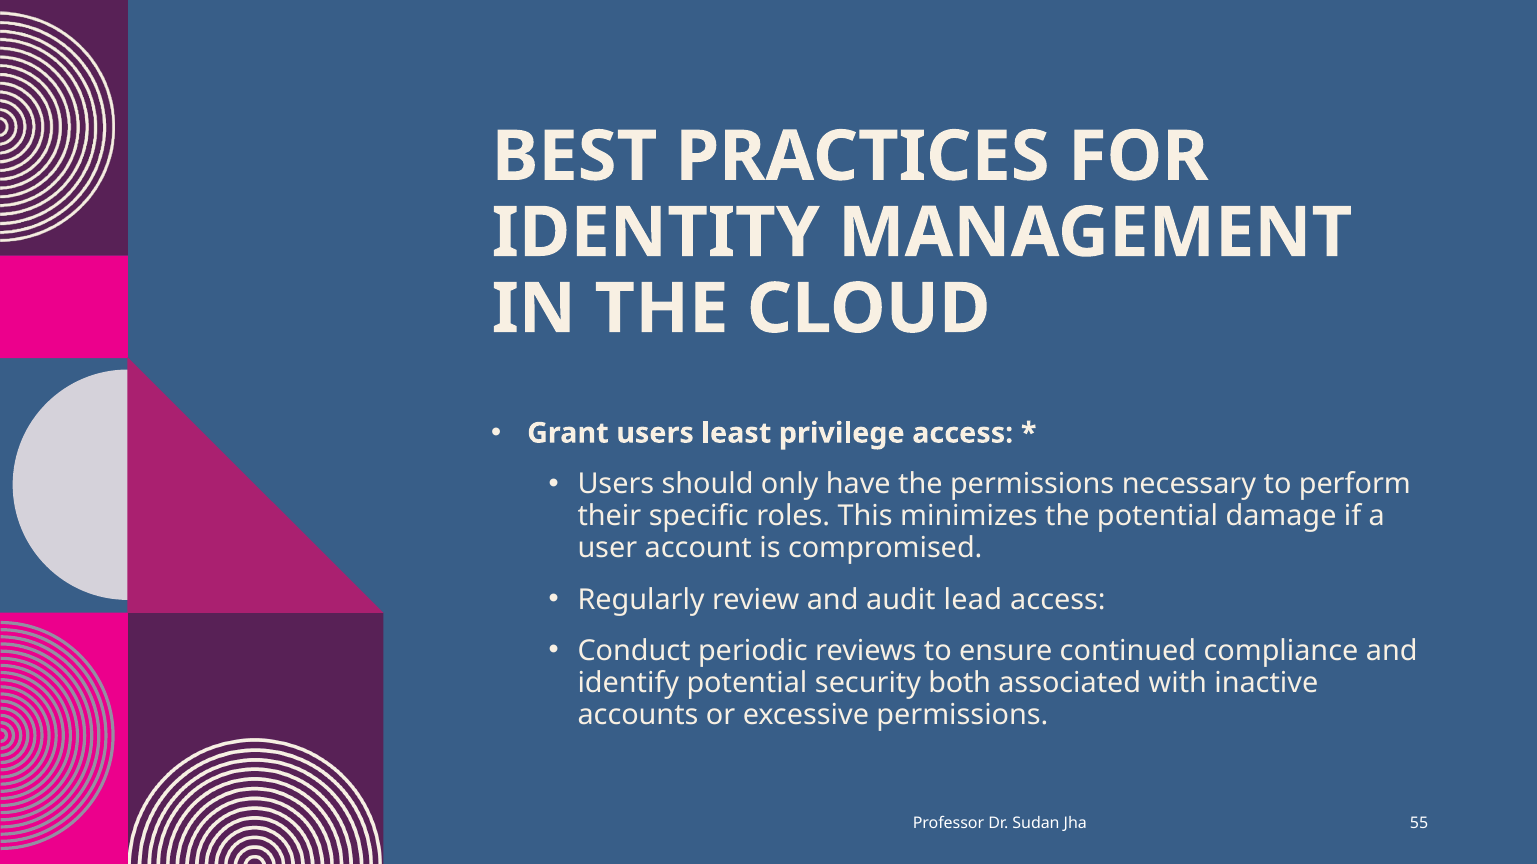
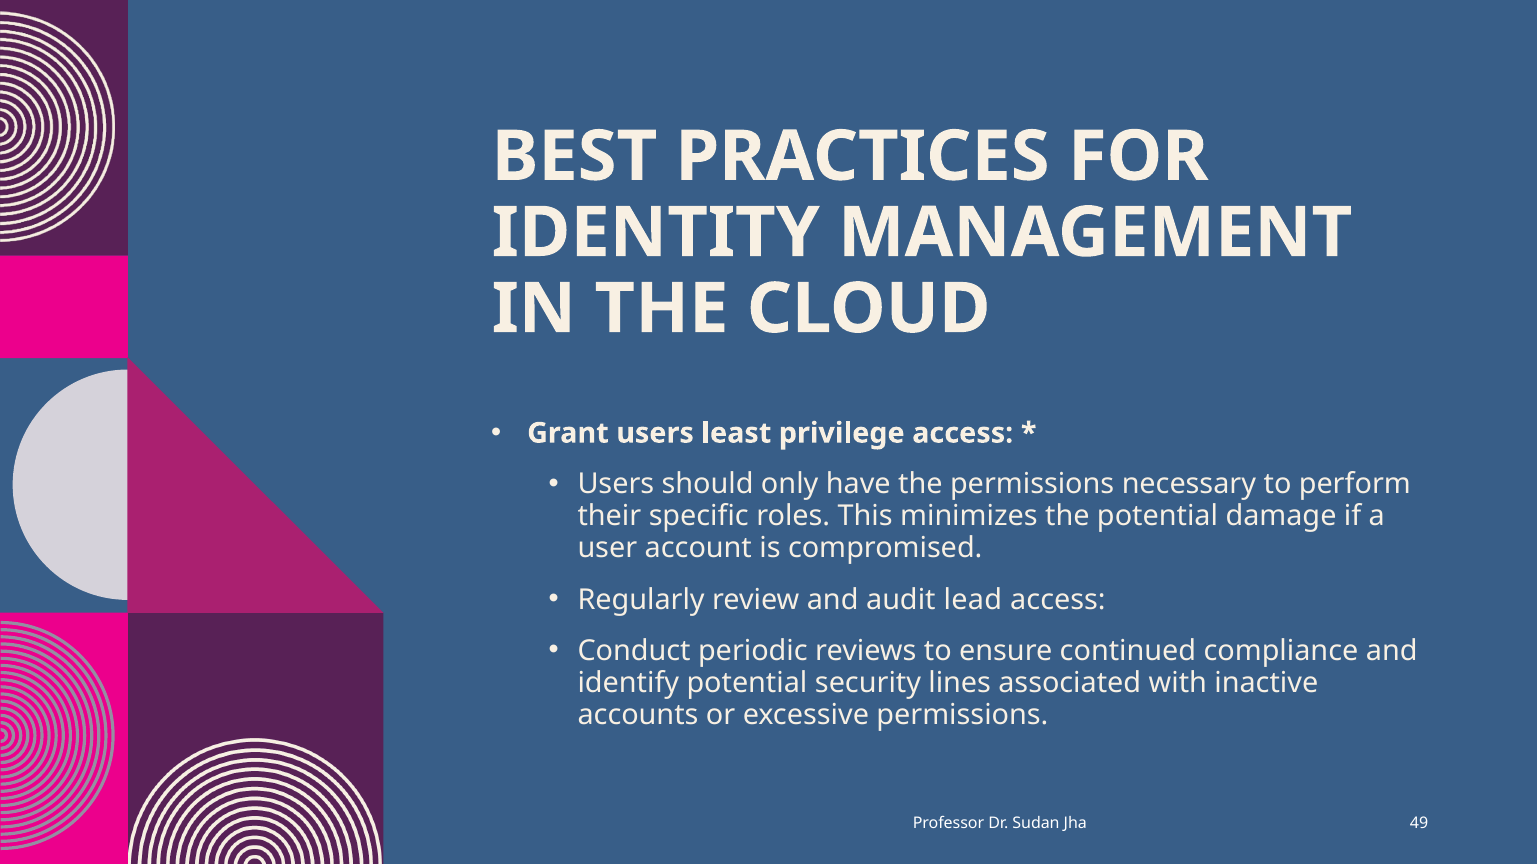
both: both -> lines (960, 683)
55: 55 -> 49 (1419, 824)
